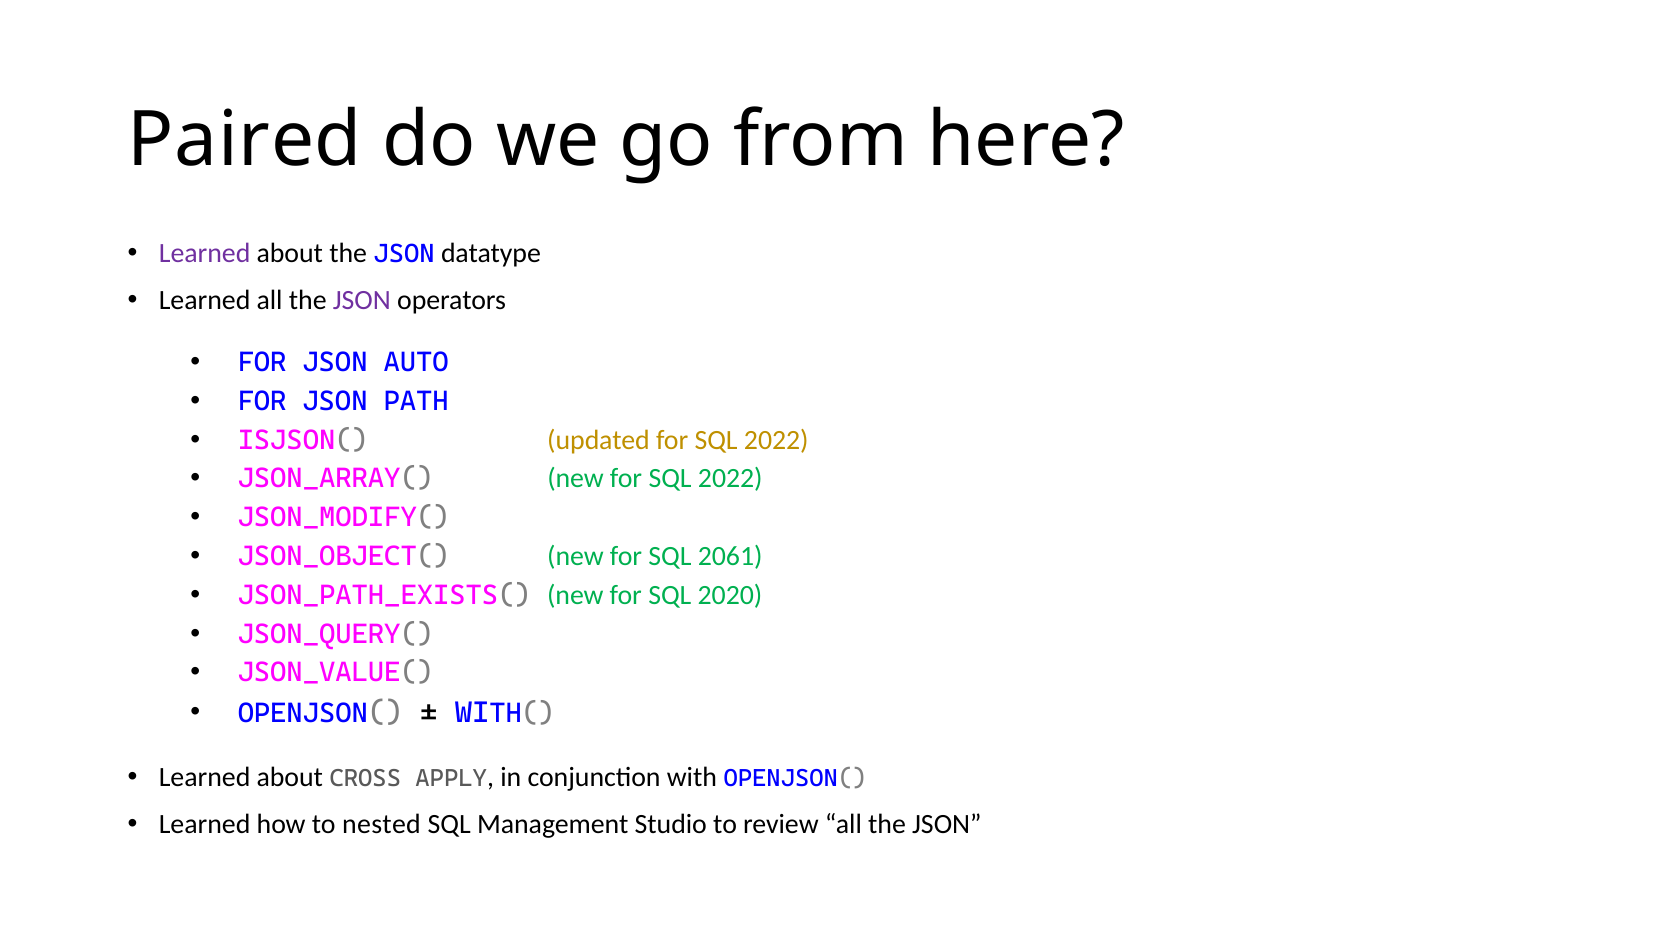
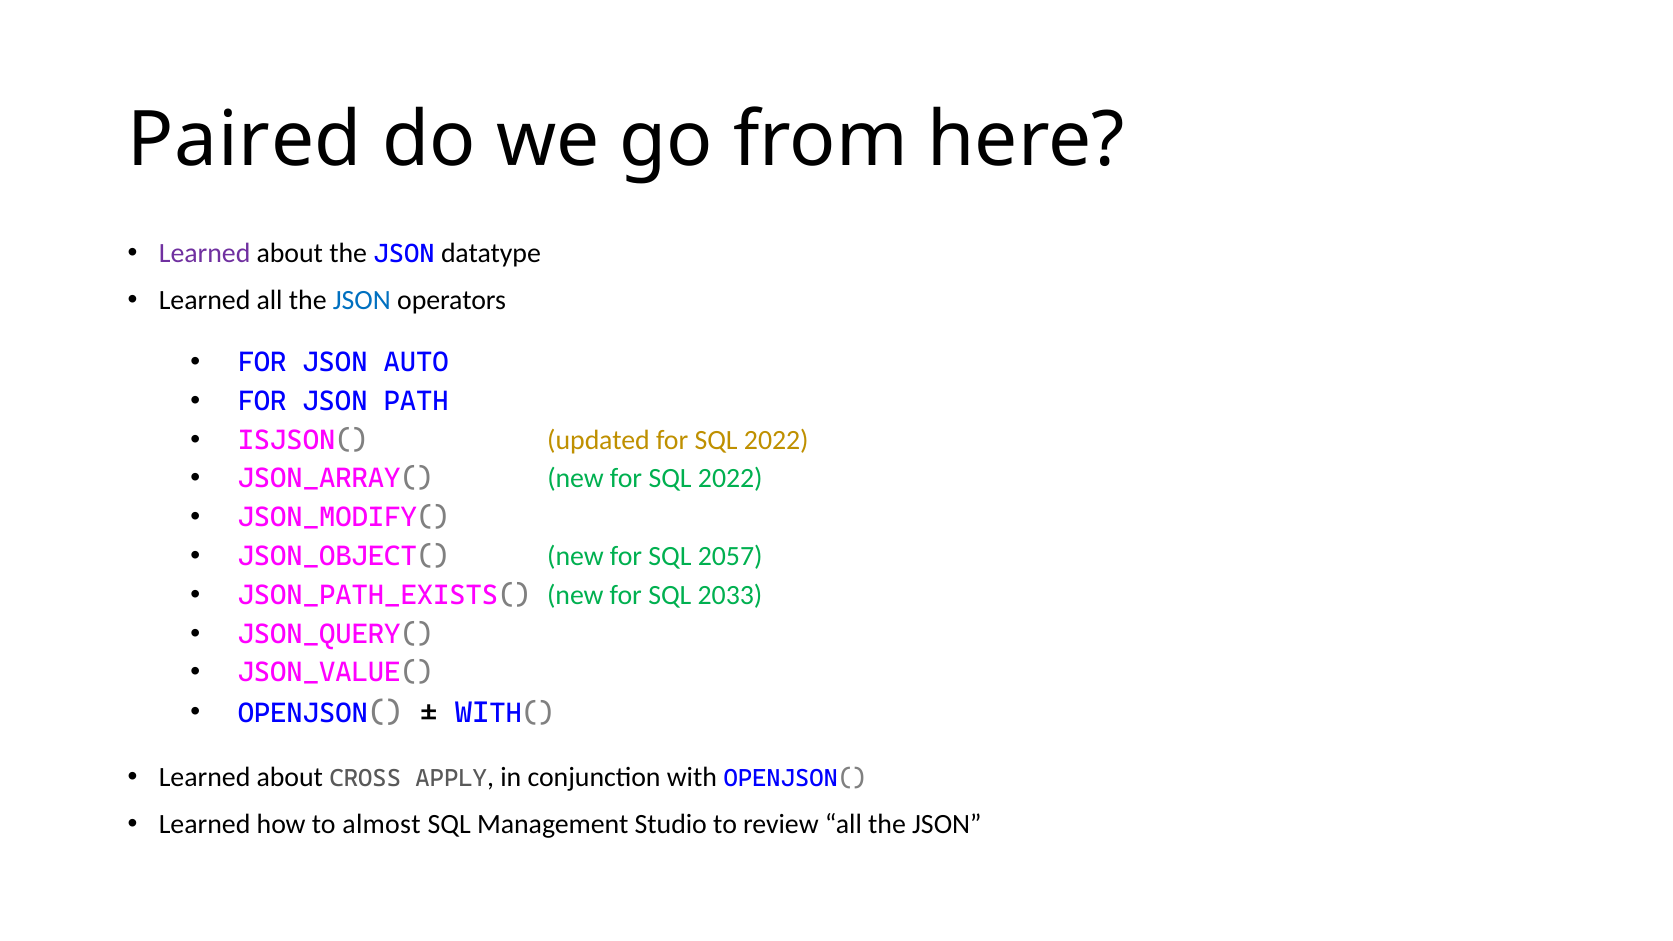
JSON colour: purple -> blue (362, 301)
2061: 2061 -> 2057 (730, 556)
2020: 2020 -> 2033 (730, 595)
nested: nested -> almost (381, 825)
